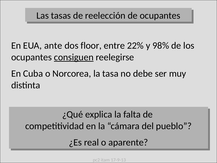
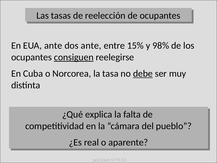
dos floor: floor -> ante (91, 45)
22%: 22% -> 15% (135, 45)
debe underline: none -> present (143, 73)
